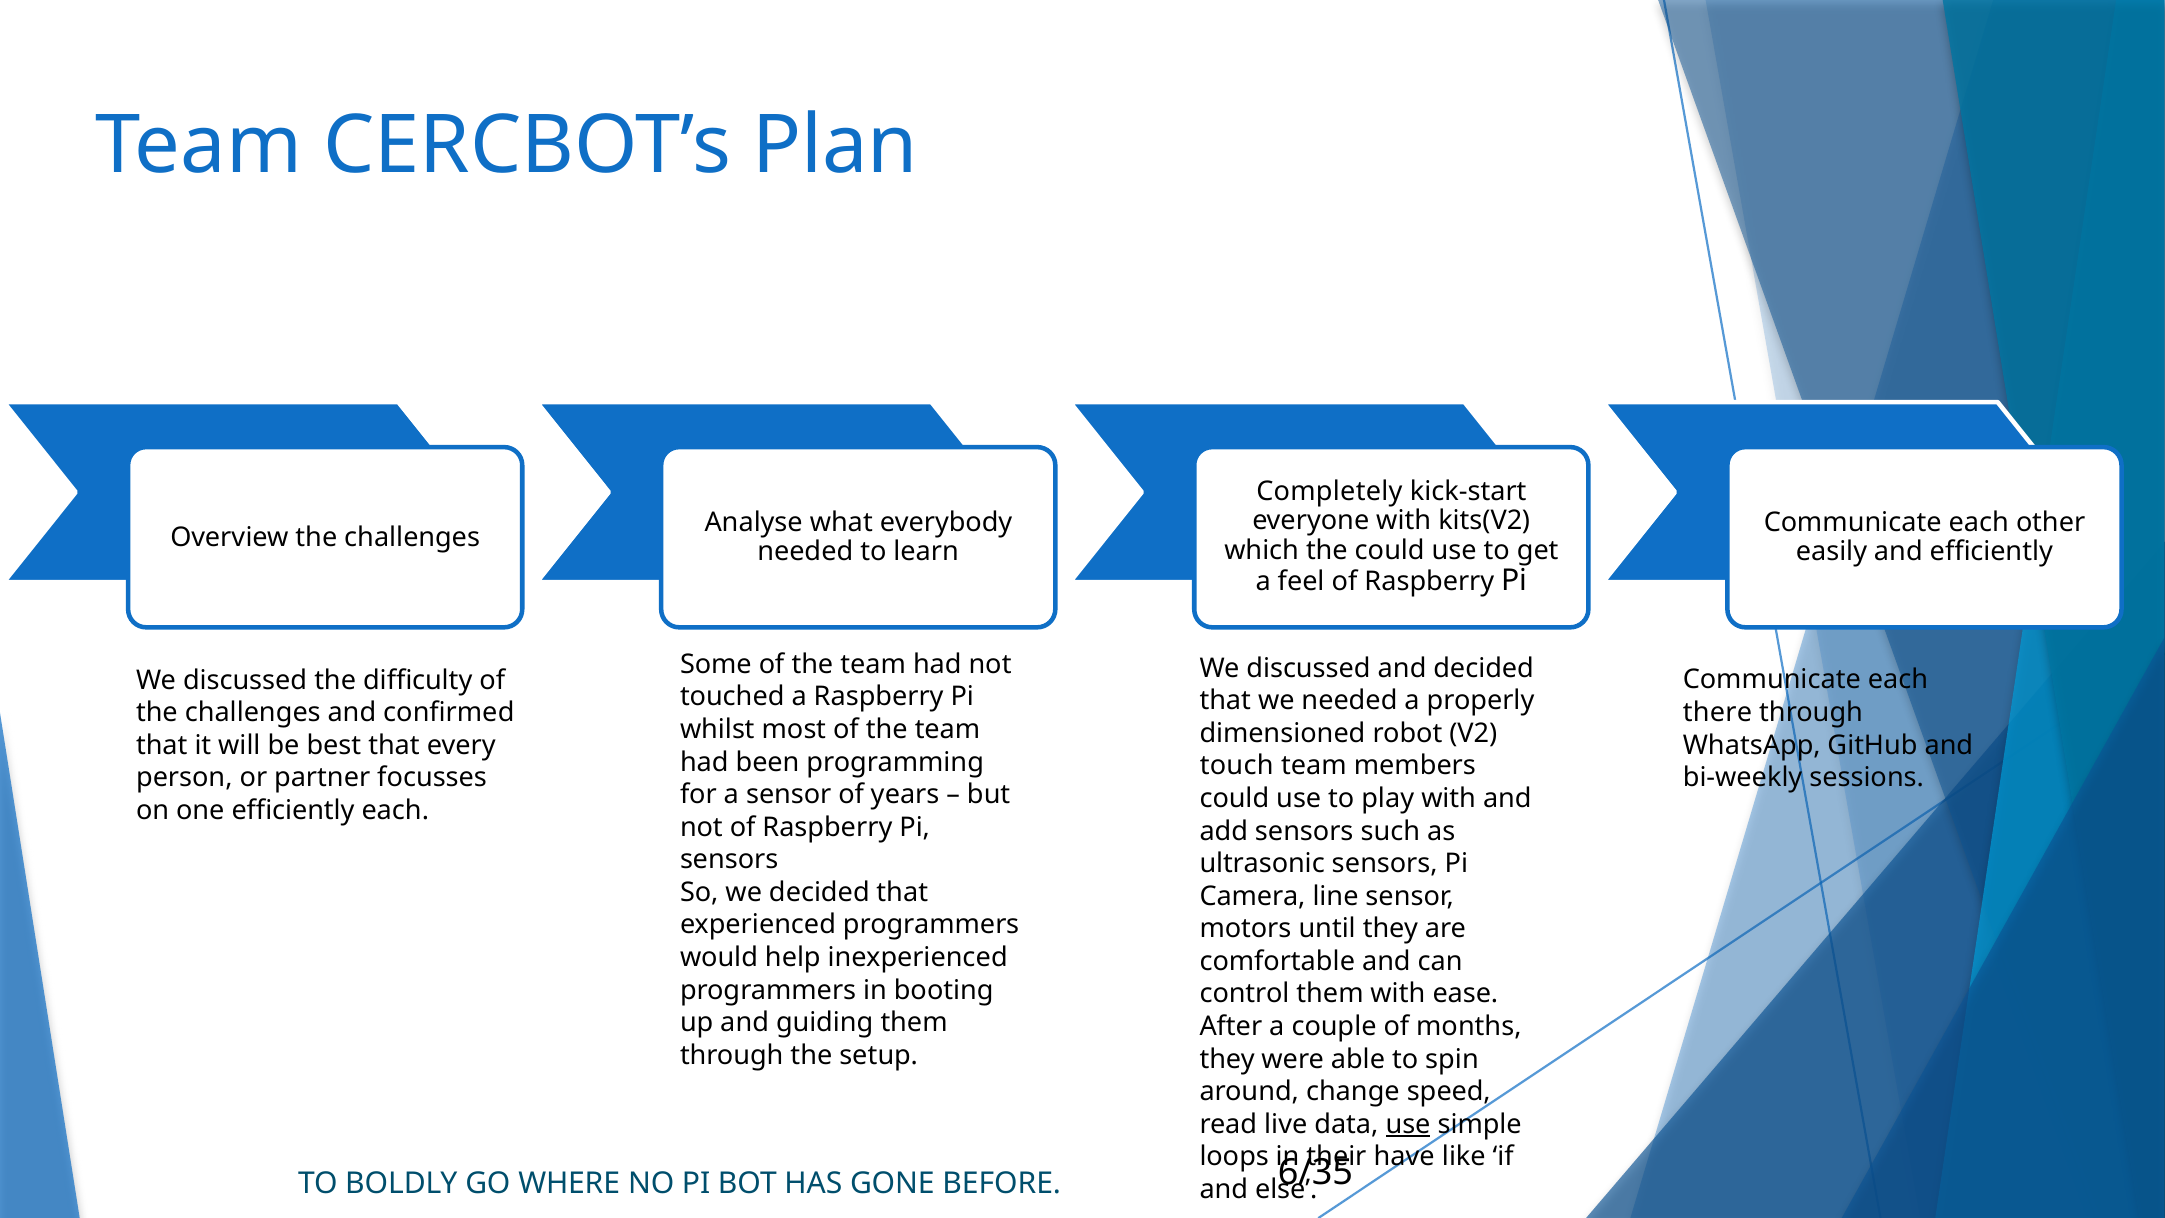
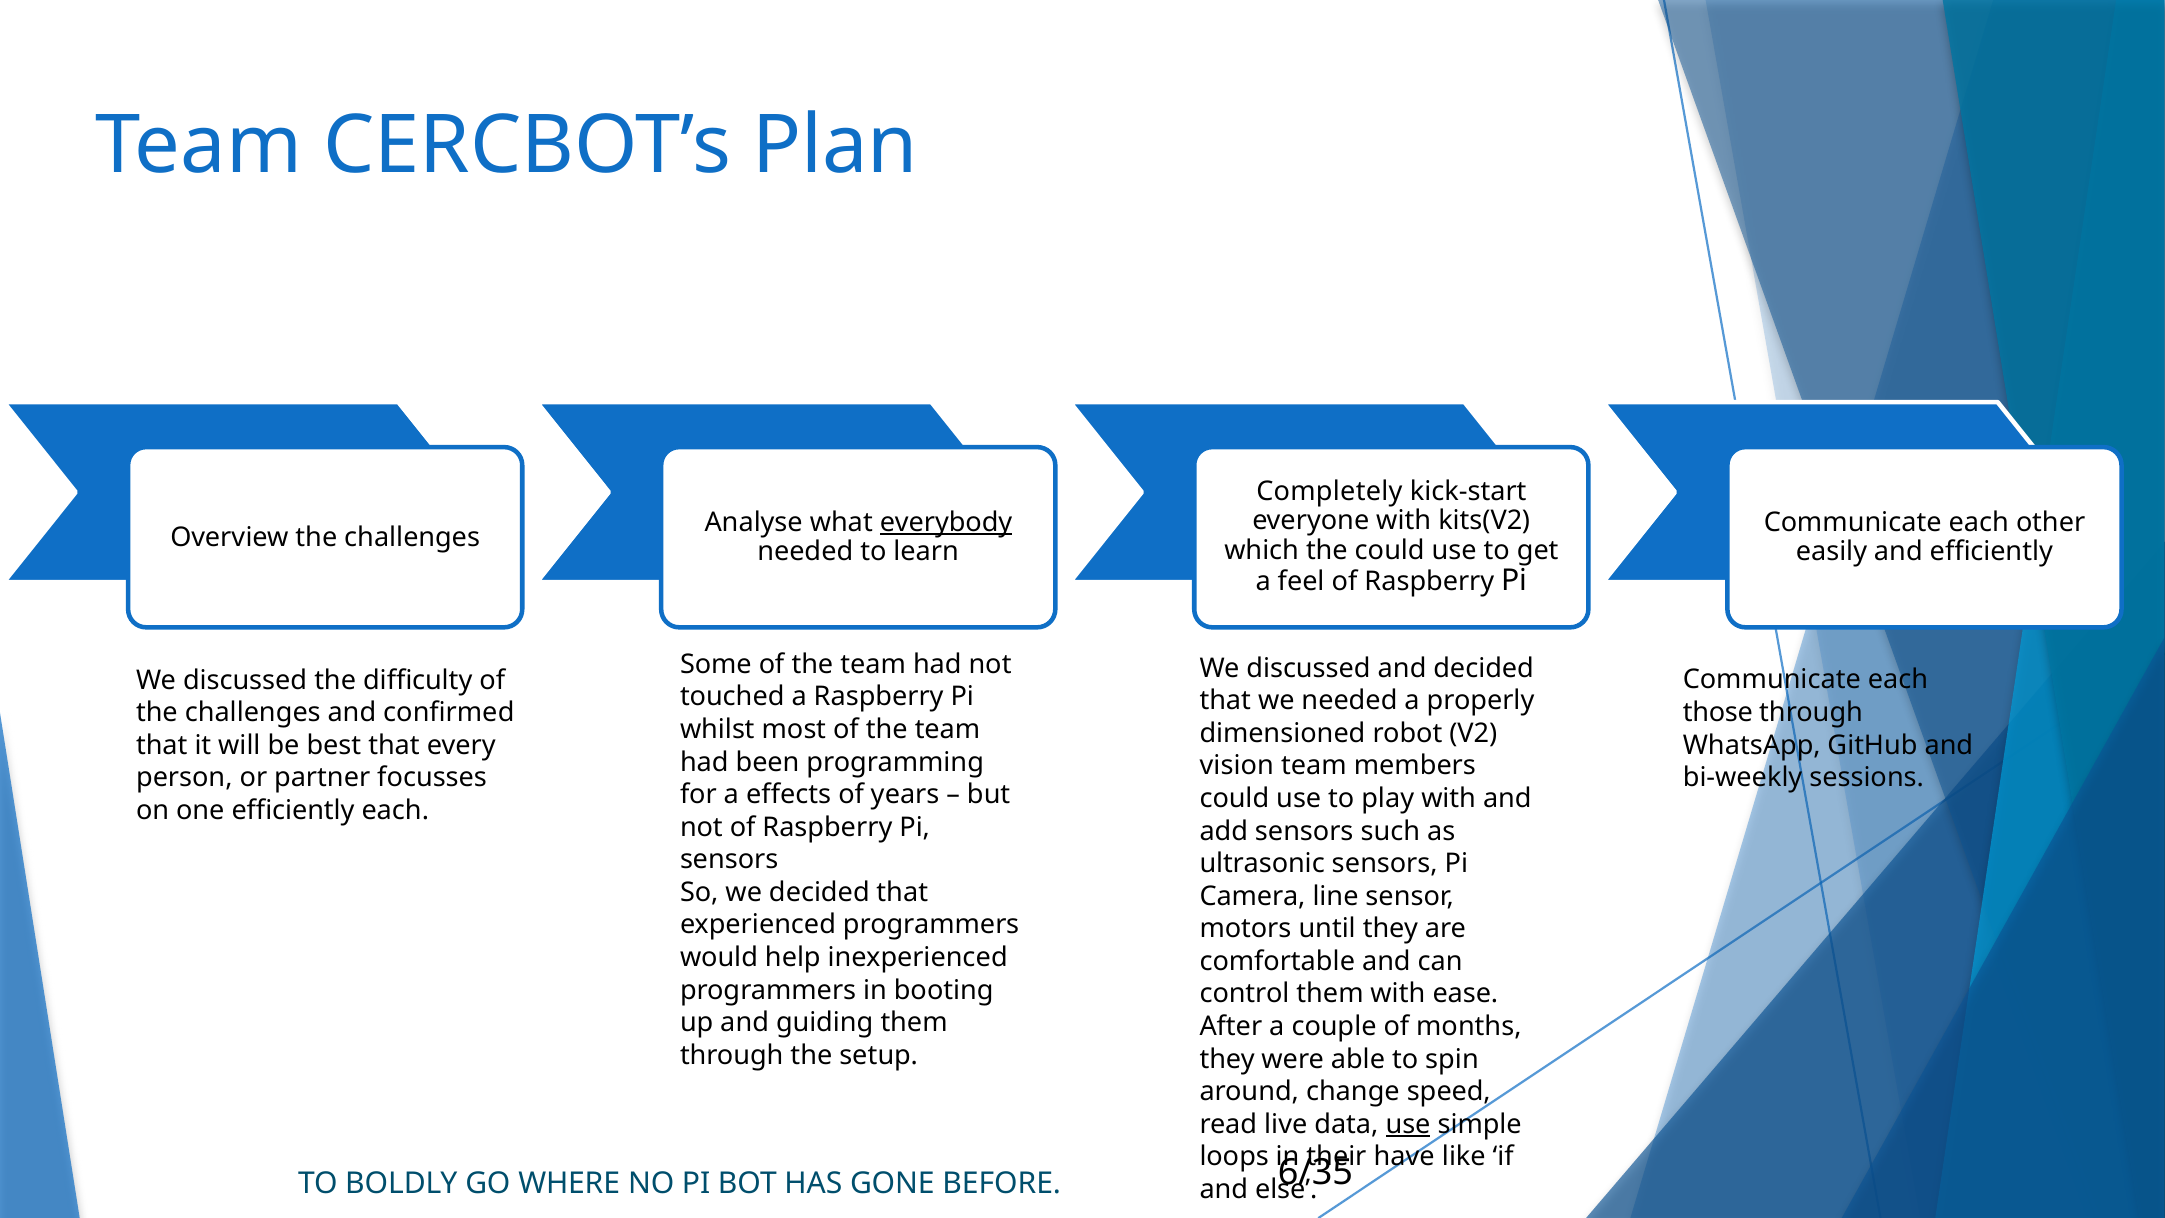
everybody underline: none -> present (946, 522)
there: there -> those (1718, 712)
touch: touch -> vision (1237, 766)
a sensor: sensor -> effects (789, 795)
